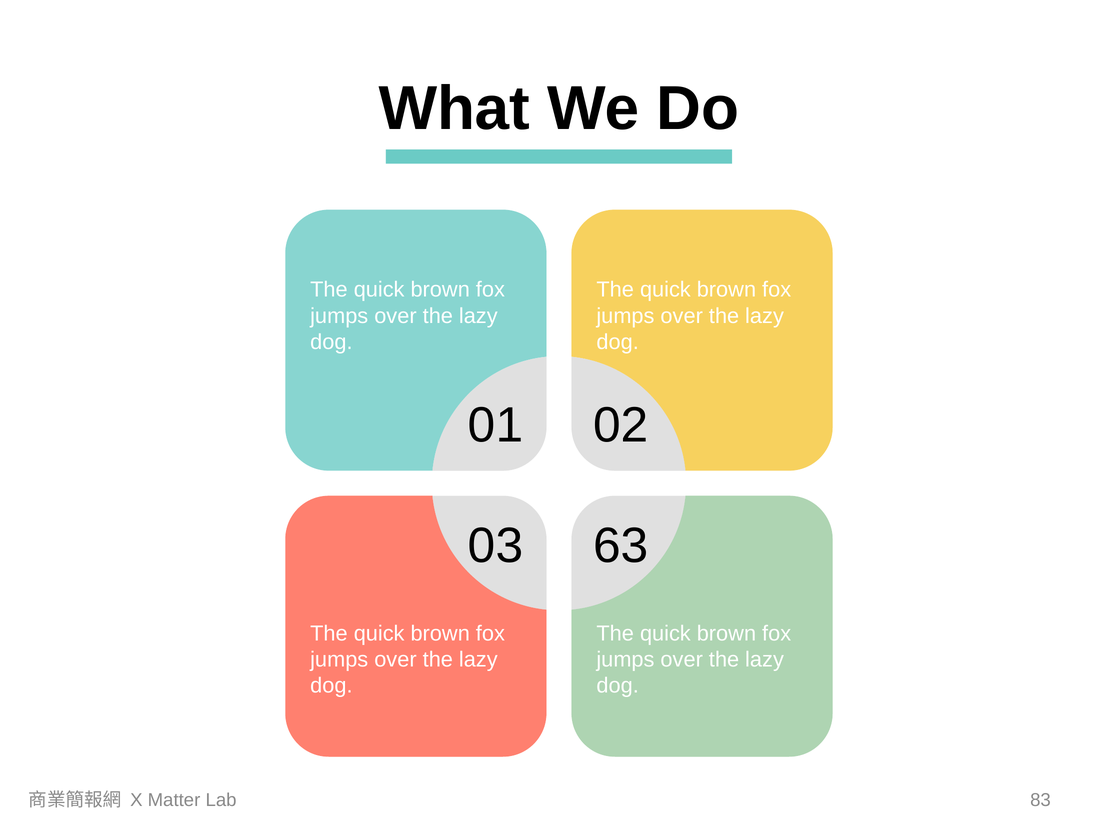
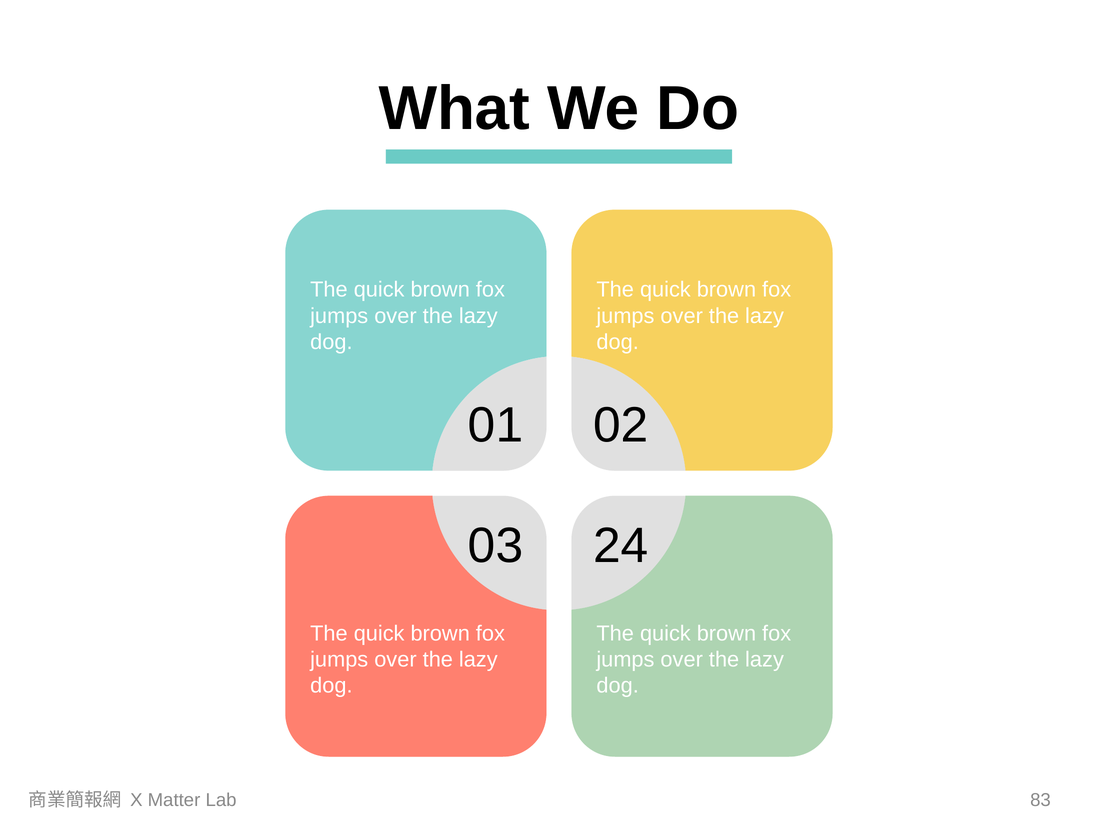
63: 63 -> 24 (621, 546)
